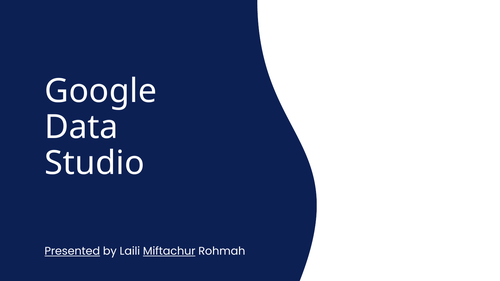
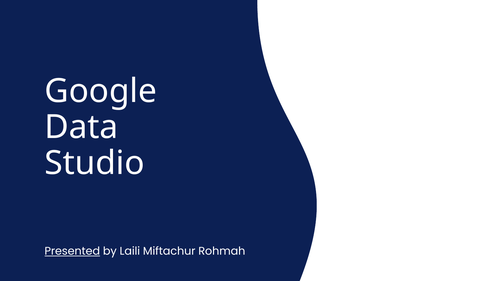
Miftachur underline: present -> none (169, 251)
